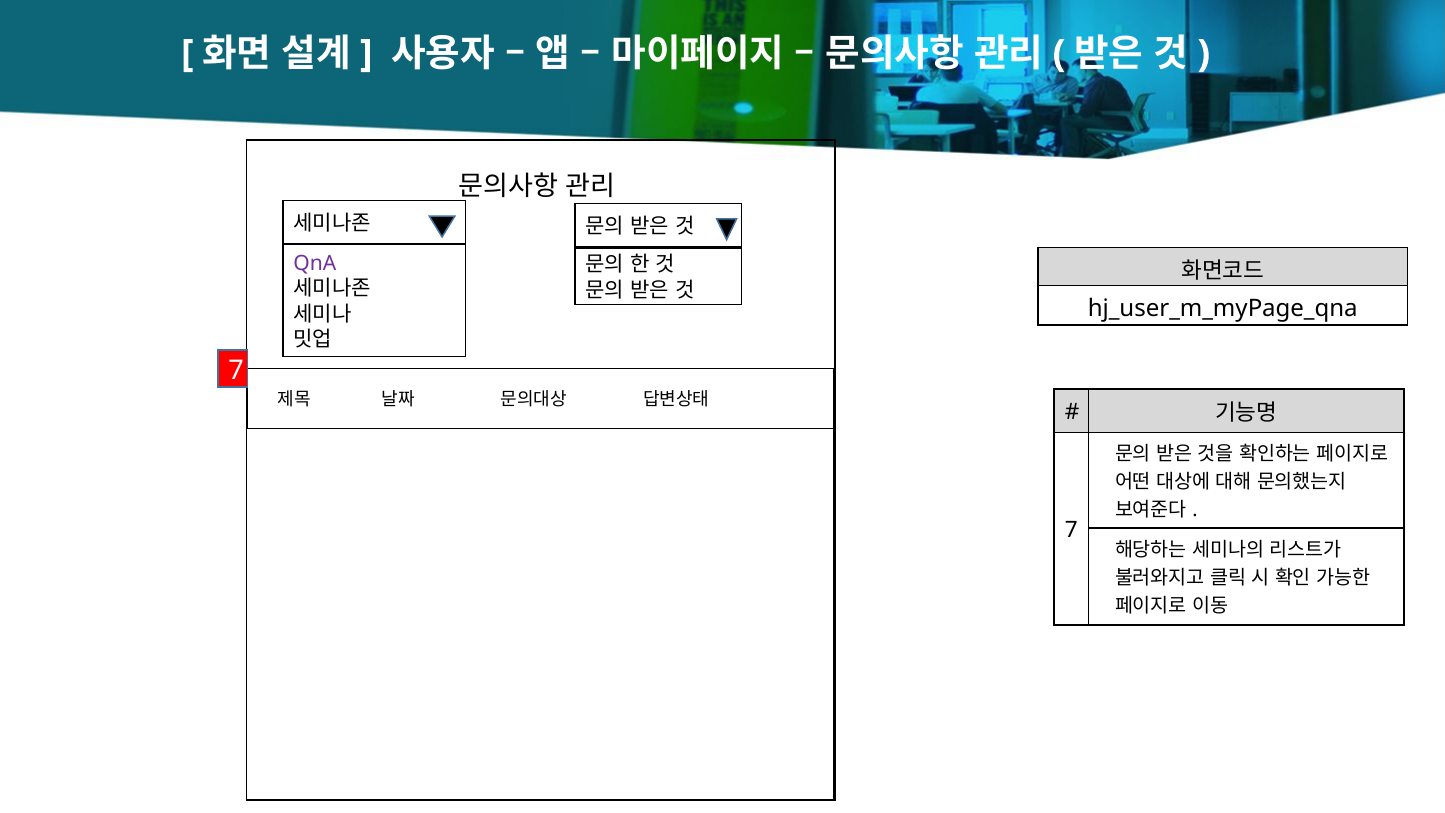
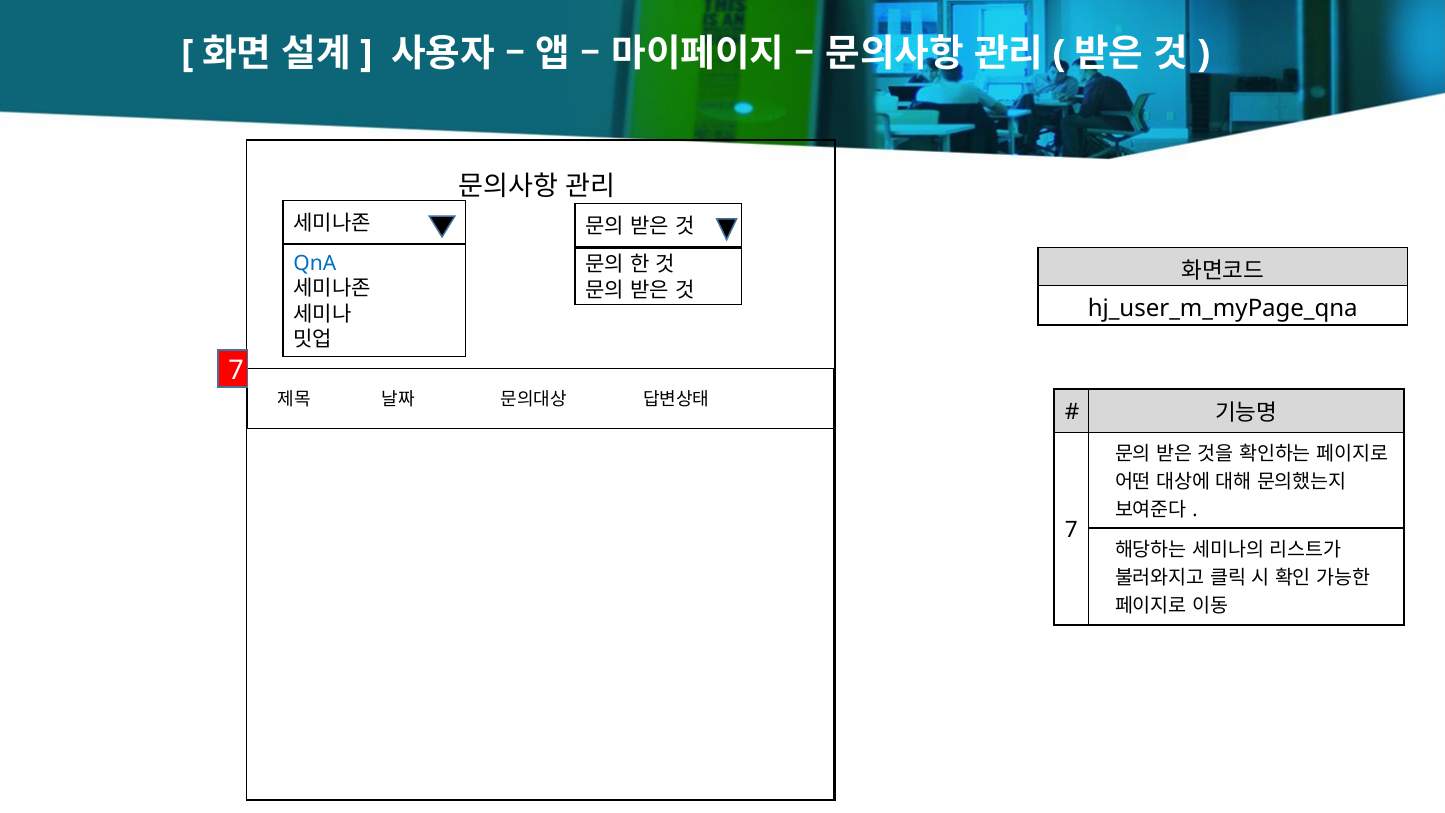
QnA colour: purple -> blue (315, 263)
